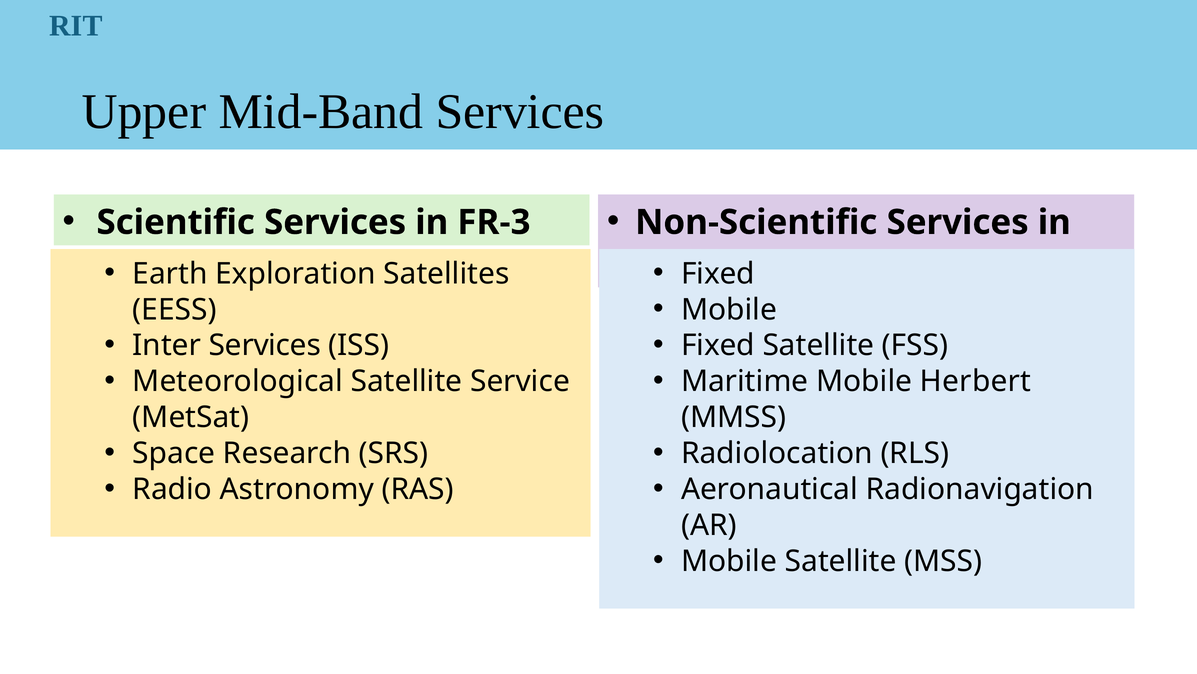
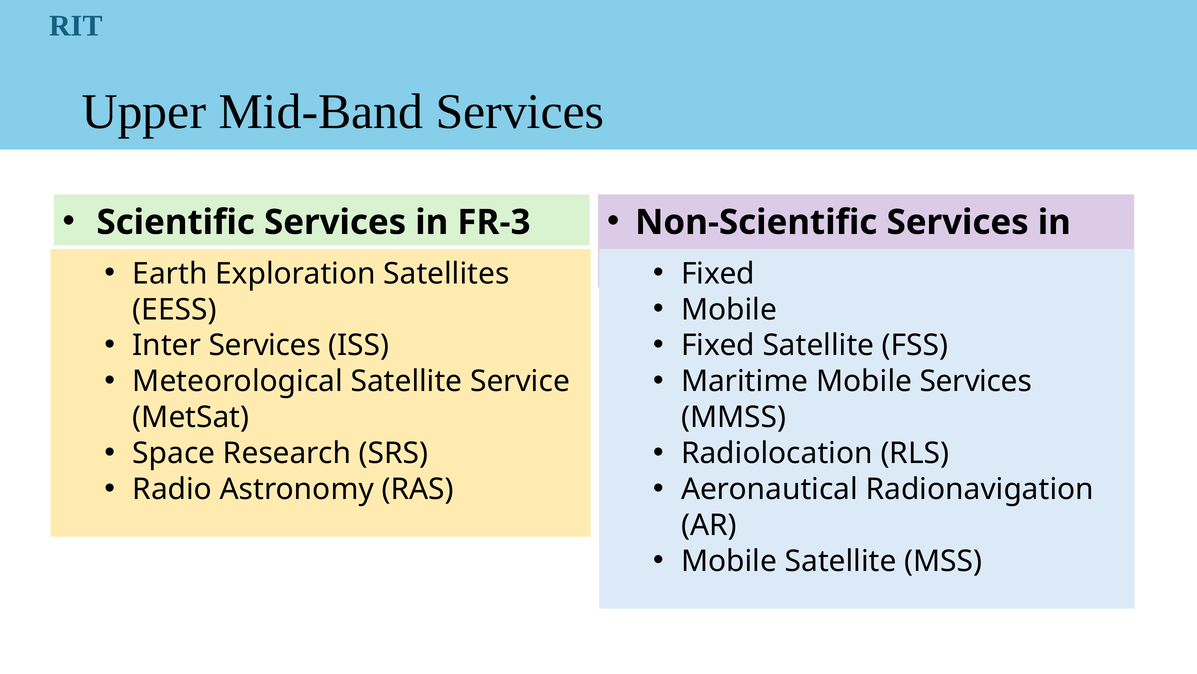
Mobile Herbert: Herbert -> Services (976, 381)
